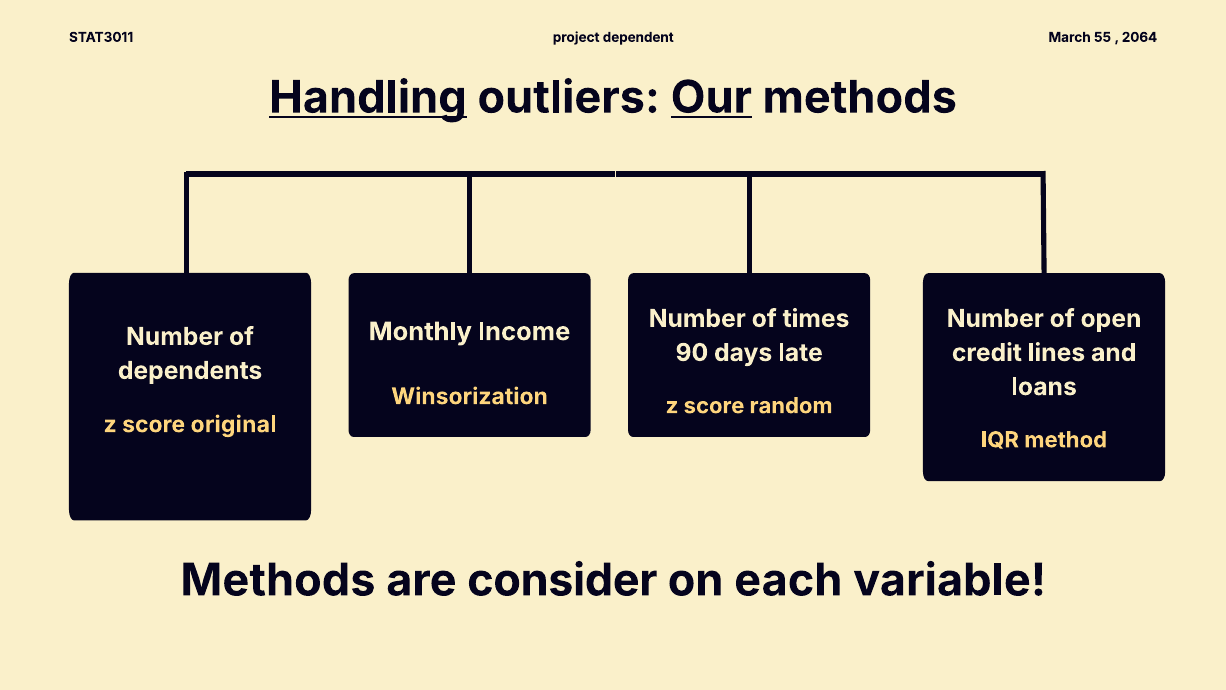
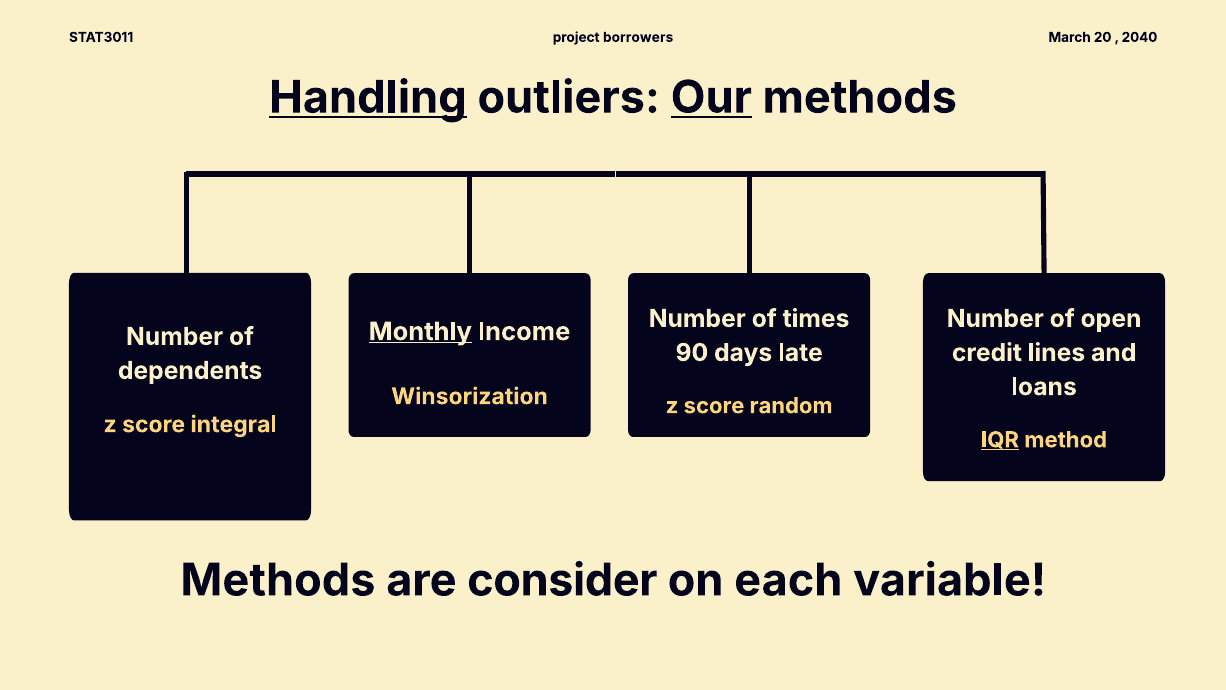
dependent: dependent -> borrowers (638, 37)
55: 55 -> 20 (1103, 37)
2064: 2064 -> 2040 (1140, 37)
Monthly underline: none -> present (420, 332)
original: original -> integral (234, 424)
IQR underline: none -> present (1000, 440)
